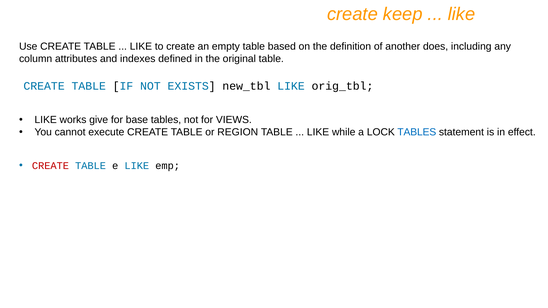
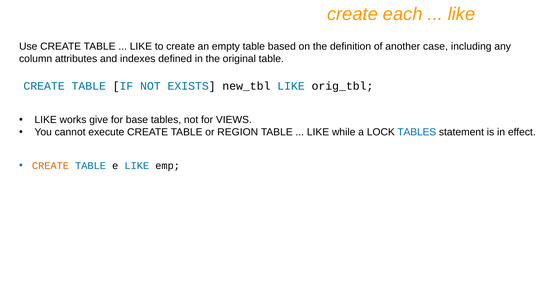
keep: keep -> each (403, 14)
does: does -> case (436, 47)
CREATE colour: red -> orange (50, 166)
